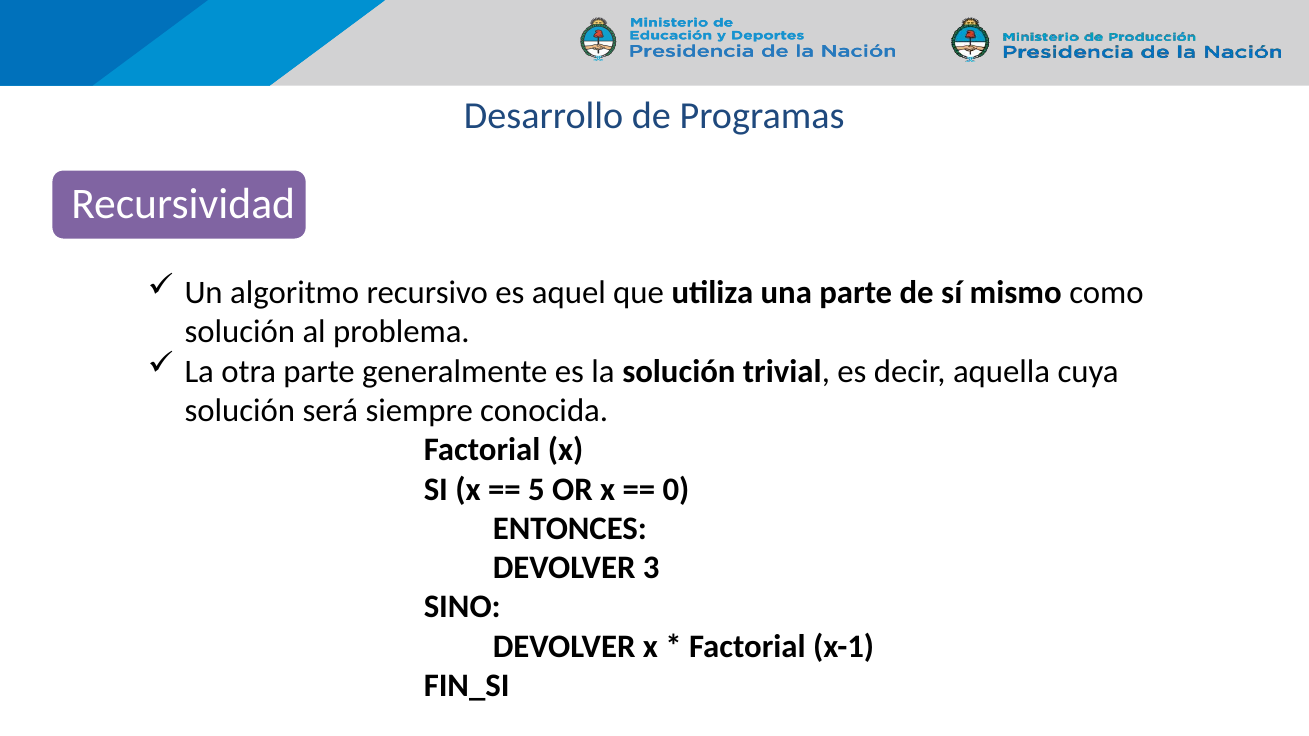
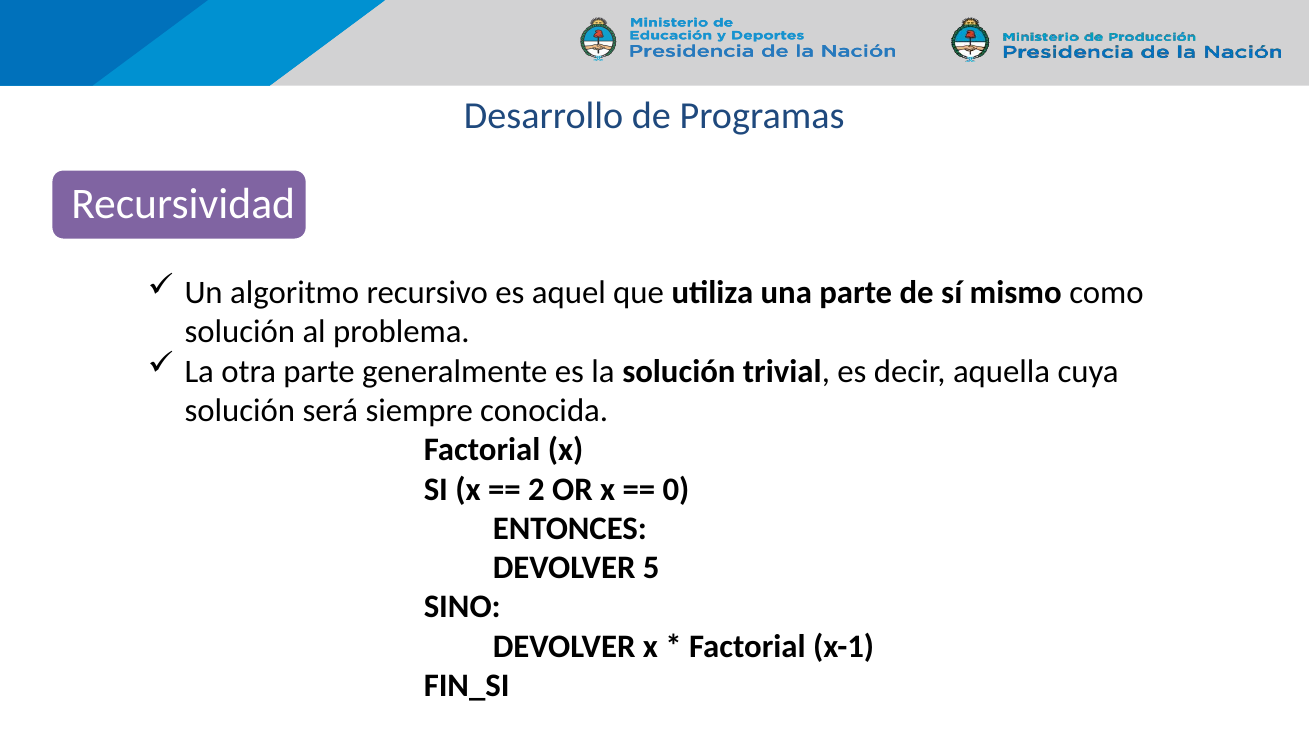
5: 5 -> 2 (536, 489)
3: 3 -> 5 (651, 568)
